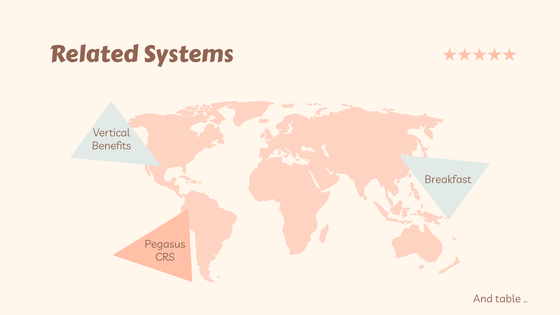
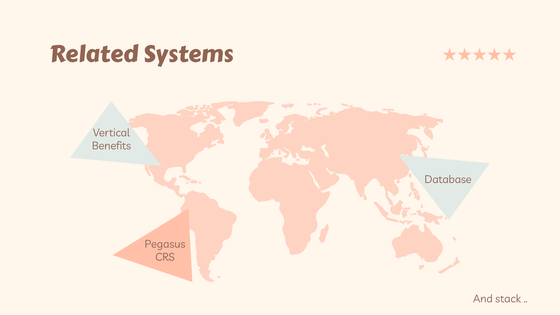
Breakfast: Breakfast -> Database (448, 180)
table: table -> stack (508, 299)
